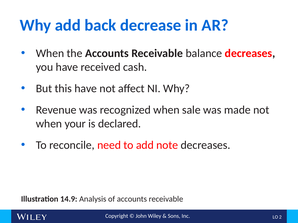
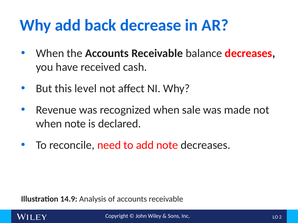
this have: have -> level (86, 89)
when your: your -> note (75, 124)
